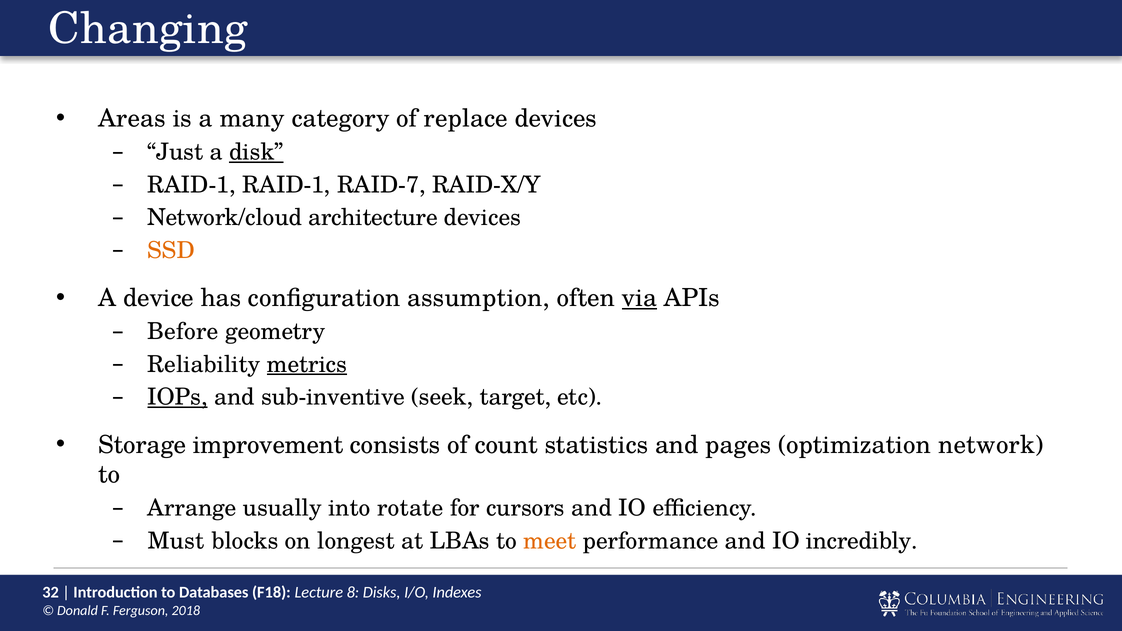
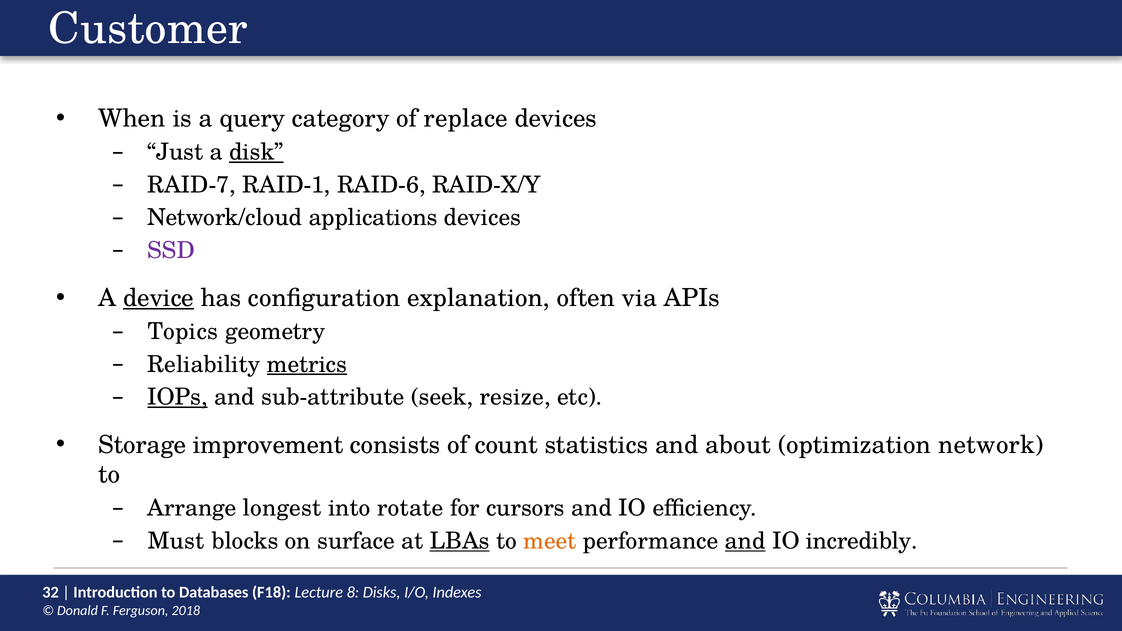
Changing: Changing -> Customer (148, 29)
Areas: Areas -> When (132, 119)
many: many -> query (252, 119)
RAID-1: RAID-1 -> RAID-7 (192, 185)
RAID-7: RAID-7 -> RAID-6 (381, 185)
architecture: architecture -> applications (373, 218)
SSD colour: orange -> purple (171, 250)
device underline: none -> present (158, 298)
assumption: assumption -> explanation (478, 298)
via underline: present -> none (639, 298)
Before: Before -> Topics (183, 332)
sub-inventive: sub-inventive -> sub-attribute (333, 397)
target: target -> resize (515, 397)
pages: pages -> about (738, 445)
usually: usually -> longest (282, 508)
longest: longest -> surface (356, 541)
LBAs underline: none -> present (460, 541)
and underline: none -> present (745, 541)
